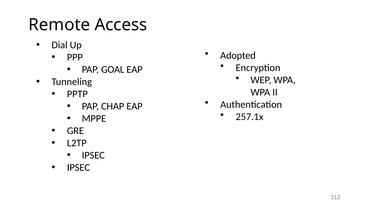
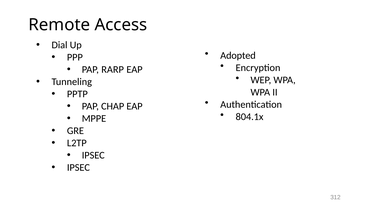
GOAL: GOAL -> RARP (113, 70)
257.1x: 257.1x -> 804.1x (250, 117)
